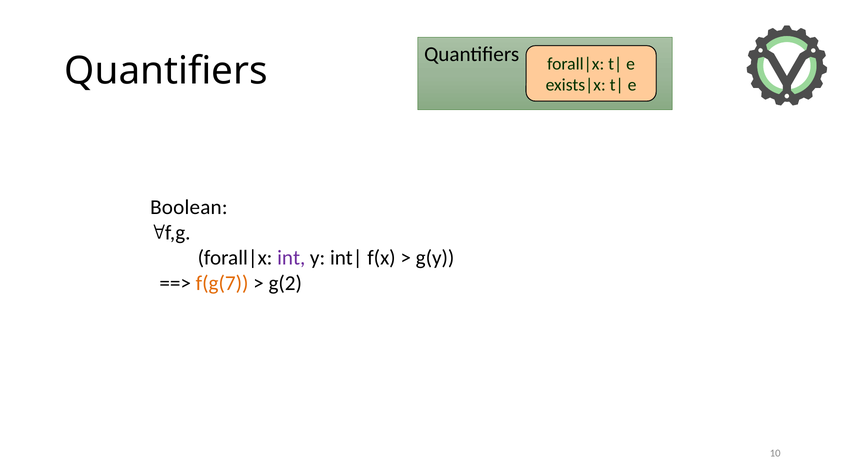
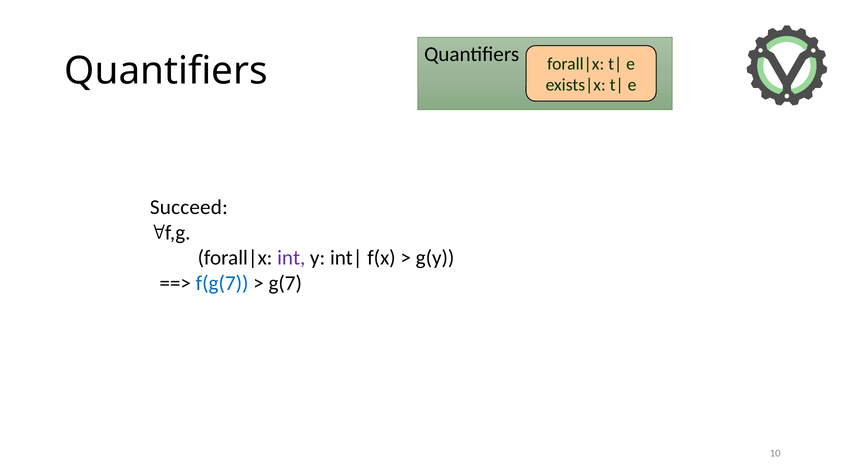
Boolean: Boolean -> Succeed (189, 207)
f(g(7 colour: orange -> blue (222, 283)
g(2: g(2 -> g(7 (285, 283)
